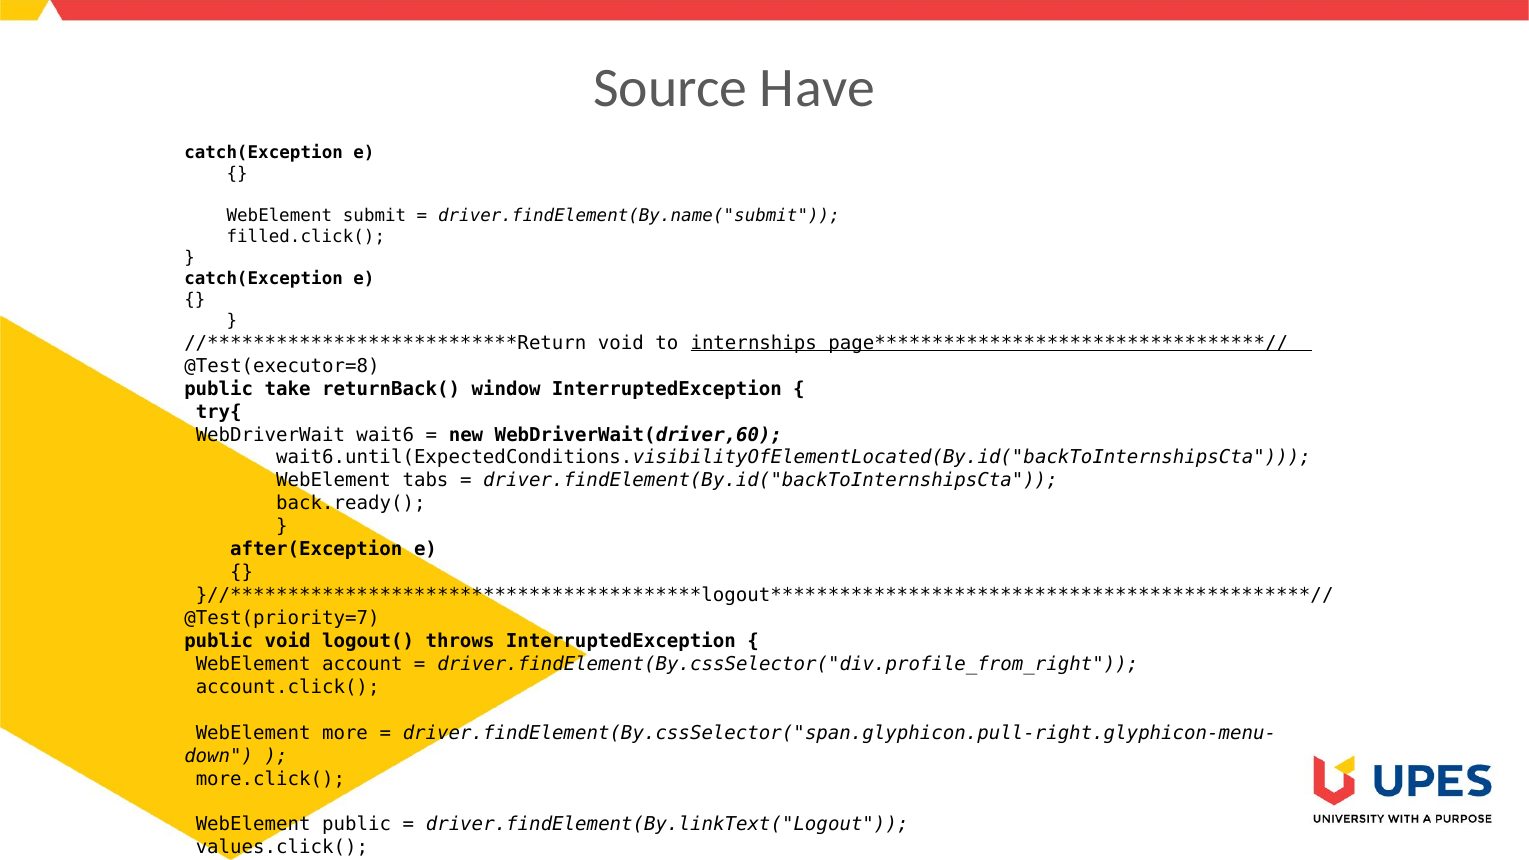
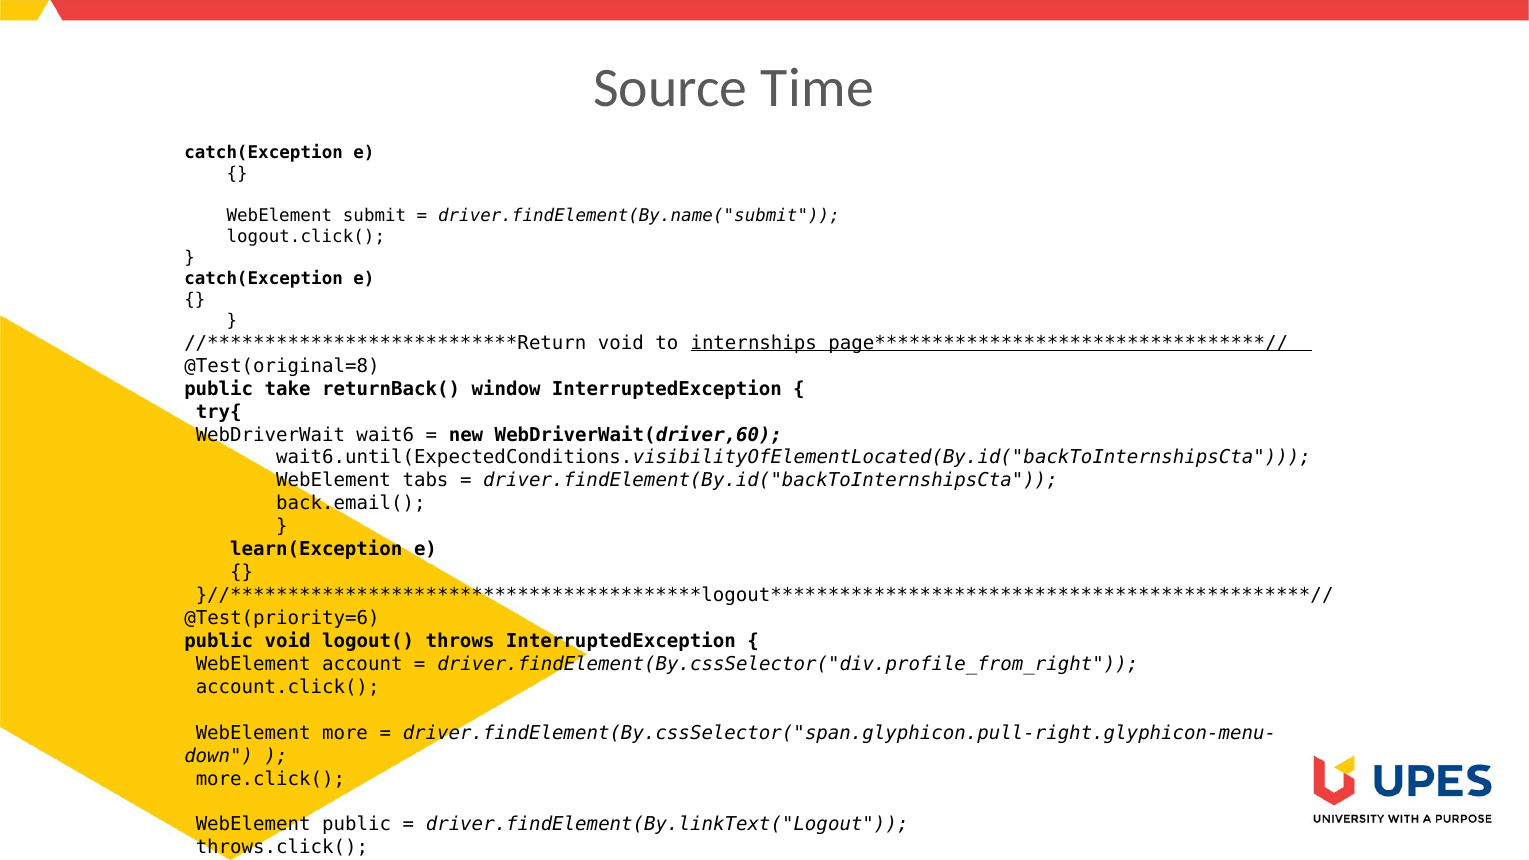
Have: Have -> Time (818, 89)
filled.click(: filled.click( -> logout.click( (306, 237)
@Test(executor=8: @Test(executor=8 -> @Test(original=8 (282, 366)
back.ready(: back.ready( -> back.email( (351, 504)
after(Exception: after(Exception -> learn(Exception (316, 549)
@Test(priority=7: @Test(priority=7 -> @Test(priority=6 (282, 618)
values.click(: values.click( -> throws.click( (282, 848)
